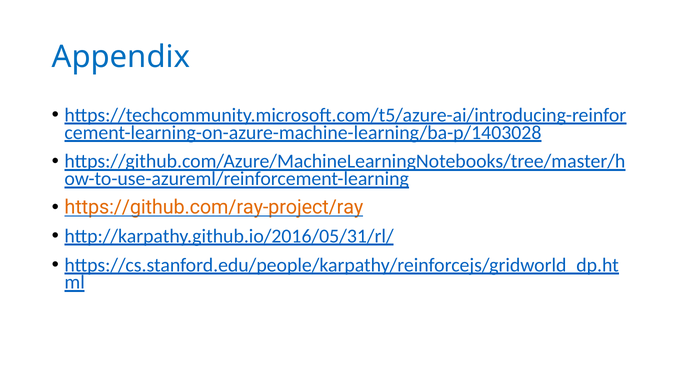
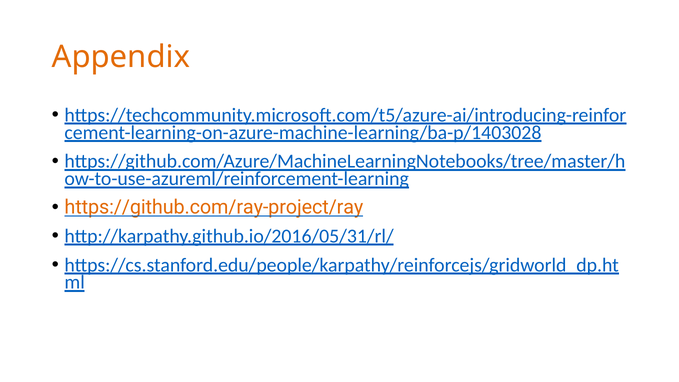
Appendix colour: blue -> orange (121, 57)
